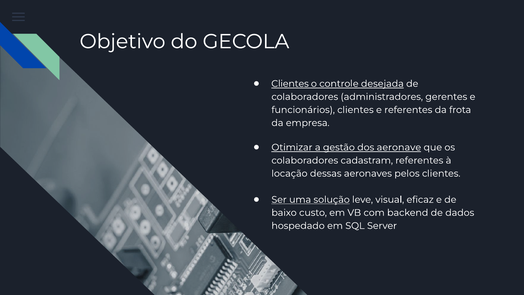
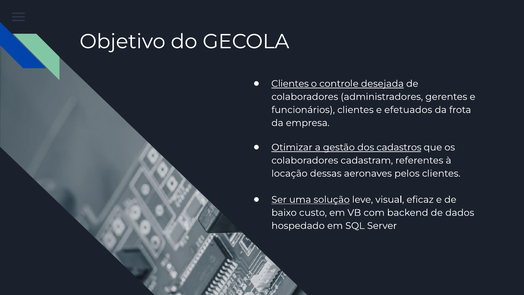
e referentes: referentes -> efetuados (408, 110)
aeronave: aeronave -> cadastros (399, 147)
